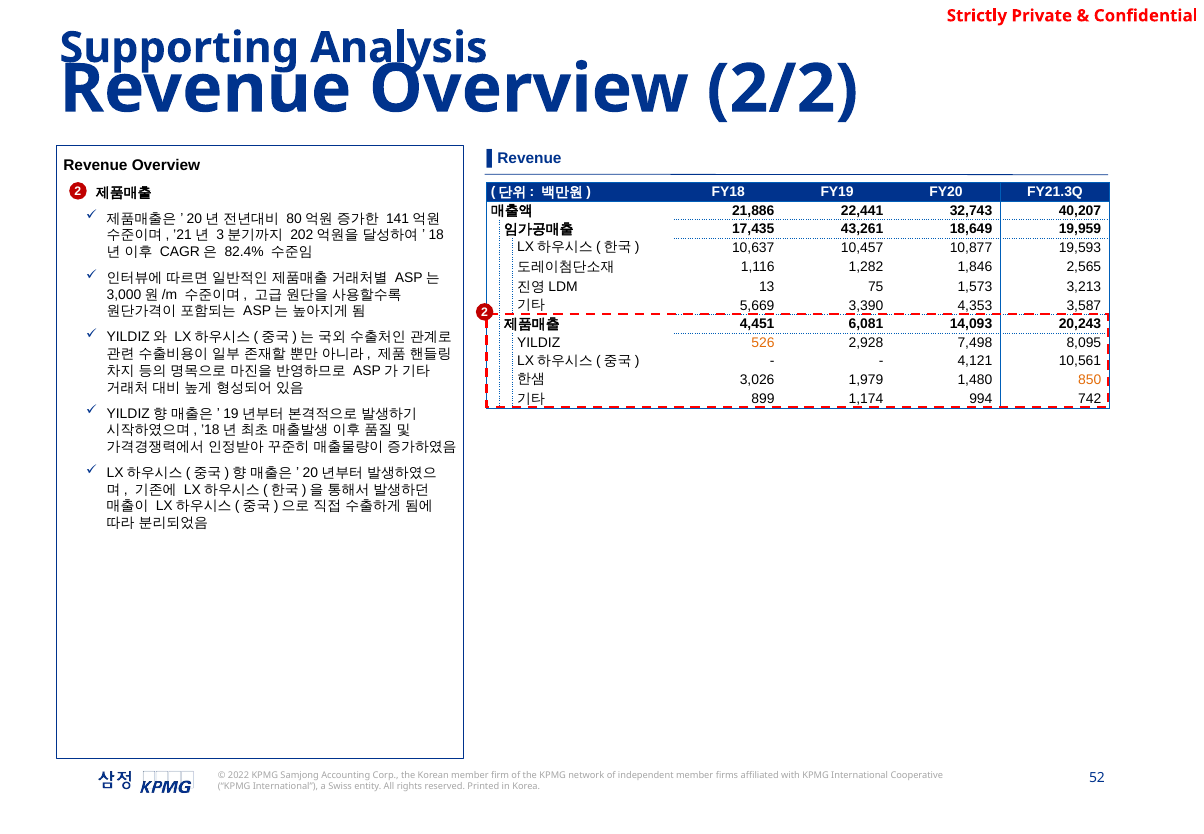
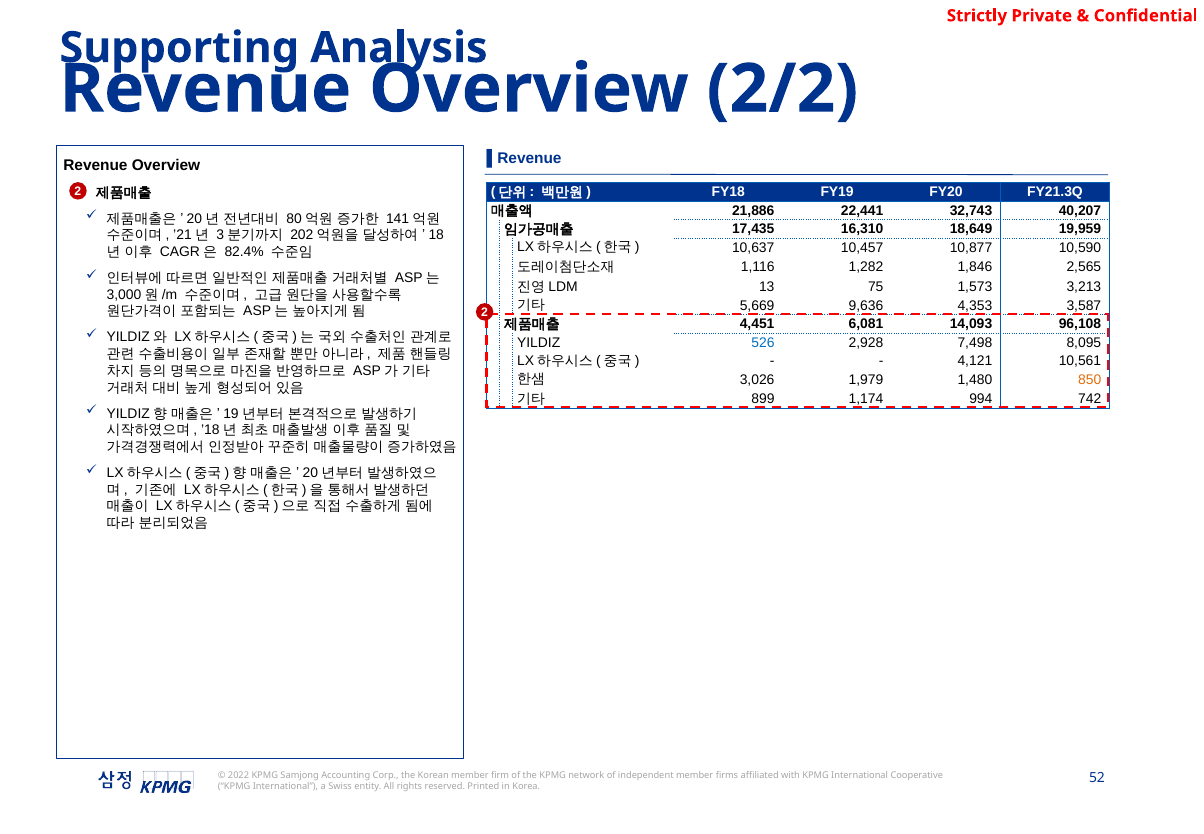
43,261: 43,261 -> 16,310 (862, 229)
19,593: 19,593 -> 10,590 (1080, 247)
3,390: 3,390 -> 9,636 (866, 305)
20,243: 20,243 -> 96,108 (1080, 324)
526 colour: orange -> blue (763, 342)
